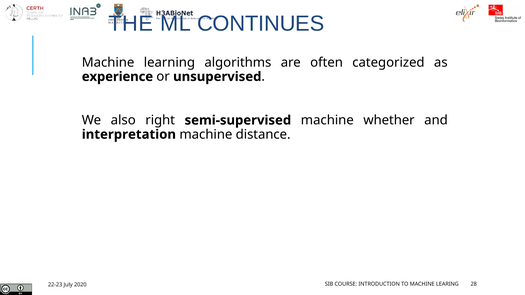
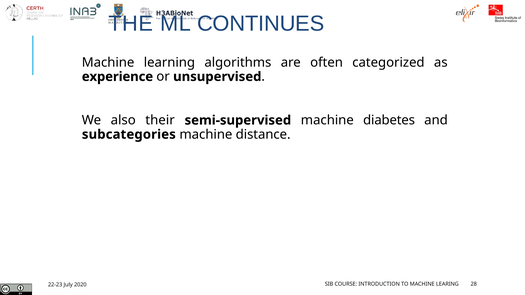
right: right -> their (160, 120)
whether: whether -> diabetes (389, 120)
interpretation: interpretation -> subcategories (129, 135)
